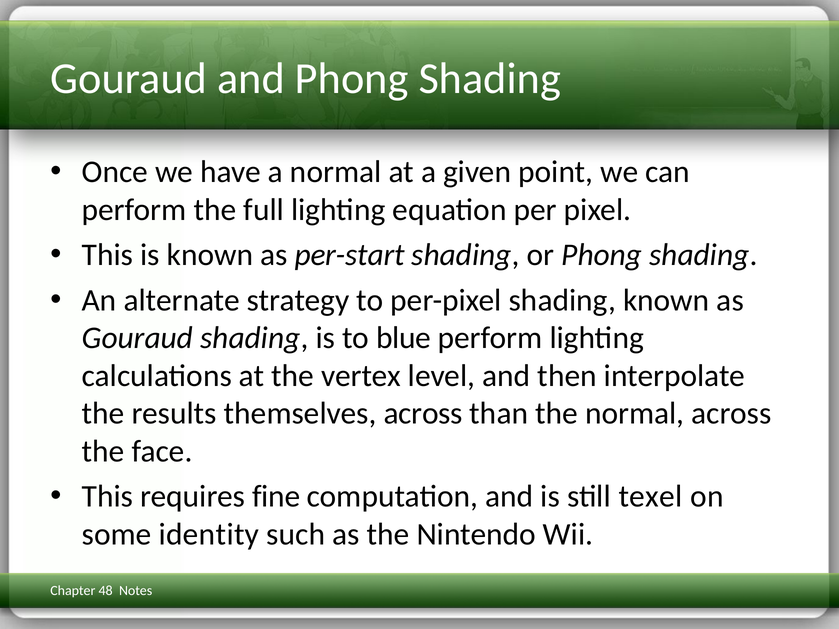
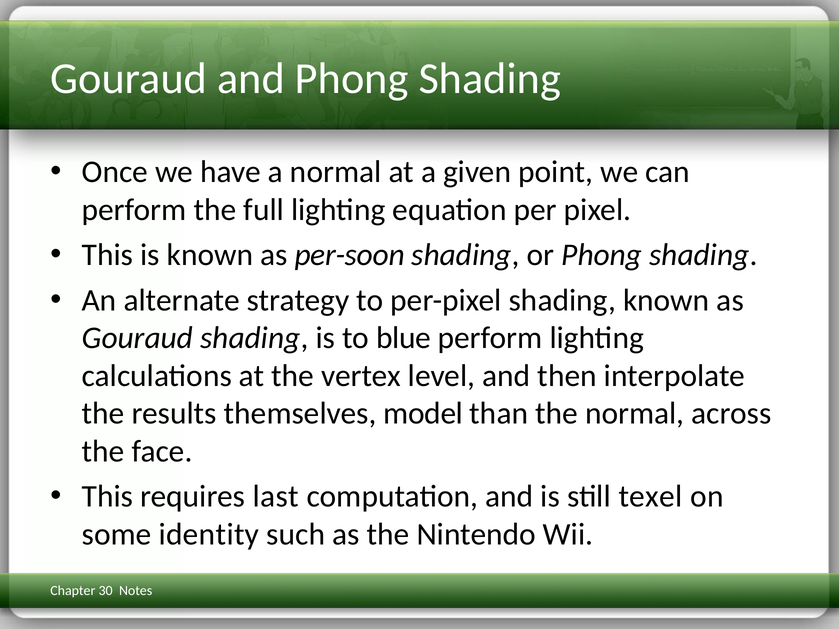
per-start: per-start -> per-soon (350, 255)
themselves across: across -> model (423, 414)
fine: fine -> last (276, 497)
48: 48 -> 30 (106, 591)
